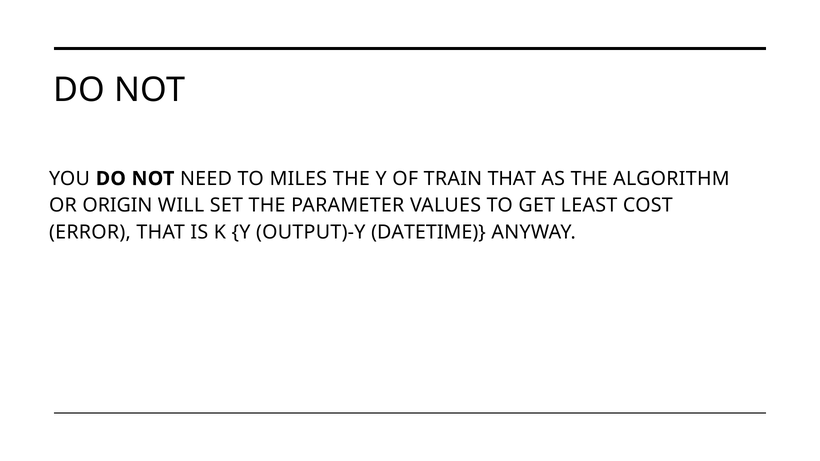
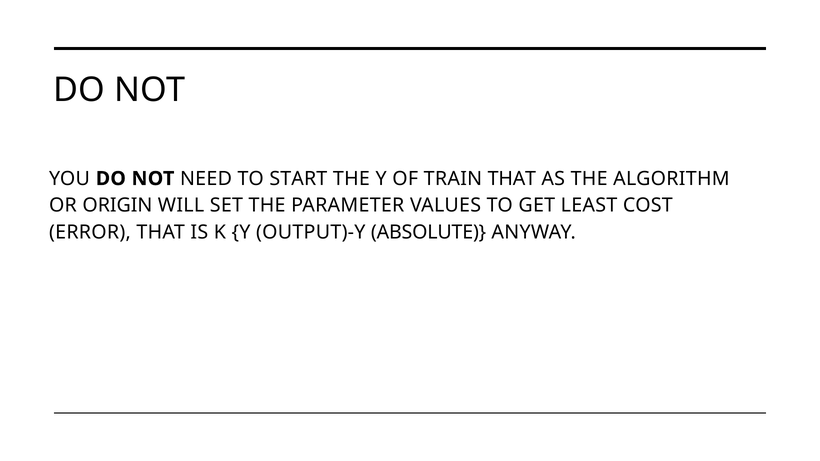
MILES: MILES -> START (298, 179)
DATETIME: DATETIME -> ABSOLUTE (429, 232)
